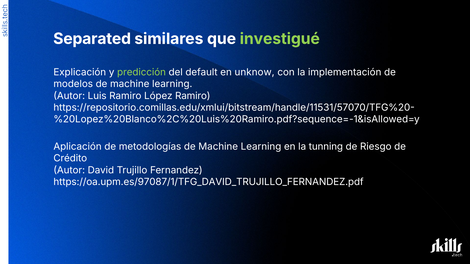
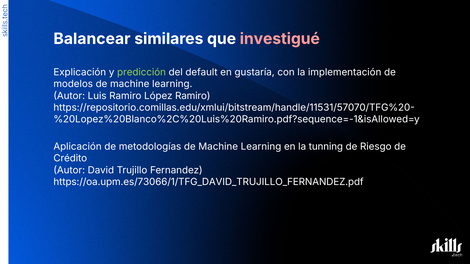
Separated: Separated -> Balancear (92, 39)
investigué colour: light green -> pink (280, 39)
unknow: unknow -> gustaría (255, 72)
https://oa.upm.es/97087/1/TFG_DAVID_TRUJILLO_FERNANDEZ.pdf: https://oa.upm.es/97087/1/TFG_DAVID_TRUJILLO_FERNANDEZ.pdf -> https://oa.upm.es/73066/1/TFG_DAVID_TRUJILLO_FERNANDEZ.pdf (209, 182)
